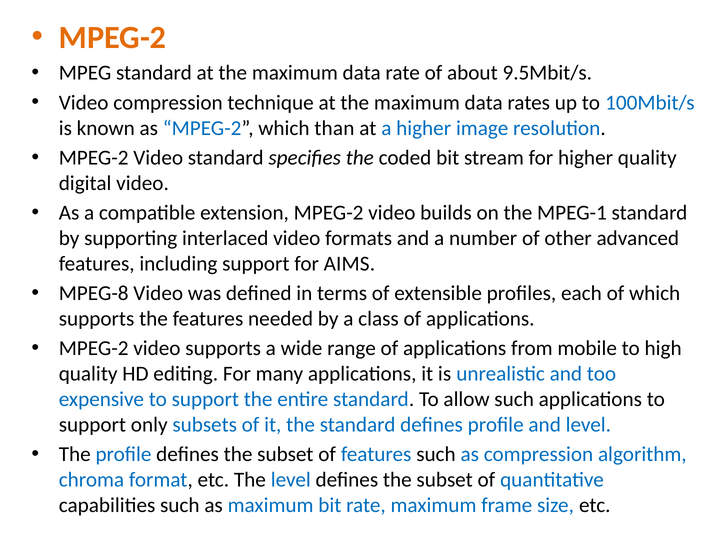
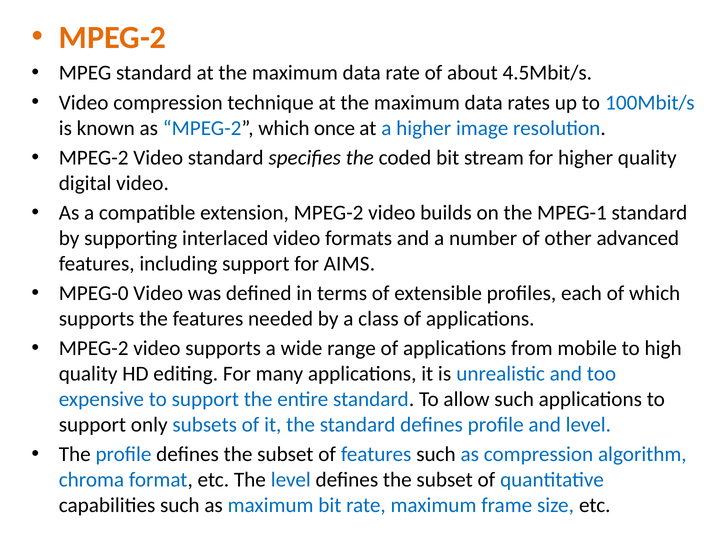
9.5Mbit/s: 9.5Mbit/s -> 4.5Mbit/s (547, 73)
than: than -> once (335, 128)
MPEG-8: MPEG-8 -> MPEG-0 (94, 294)
